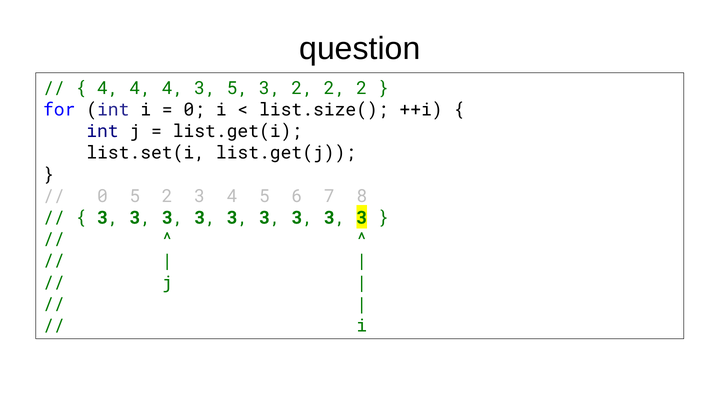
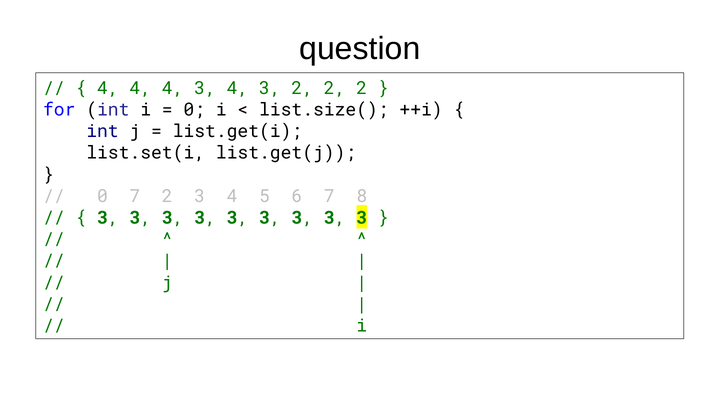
4 3 5: 5 -> 4 (237, 88)
0 5: 5 -> 7 (135, 196)
